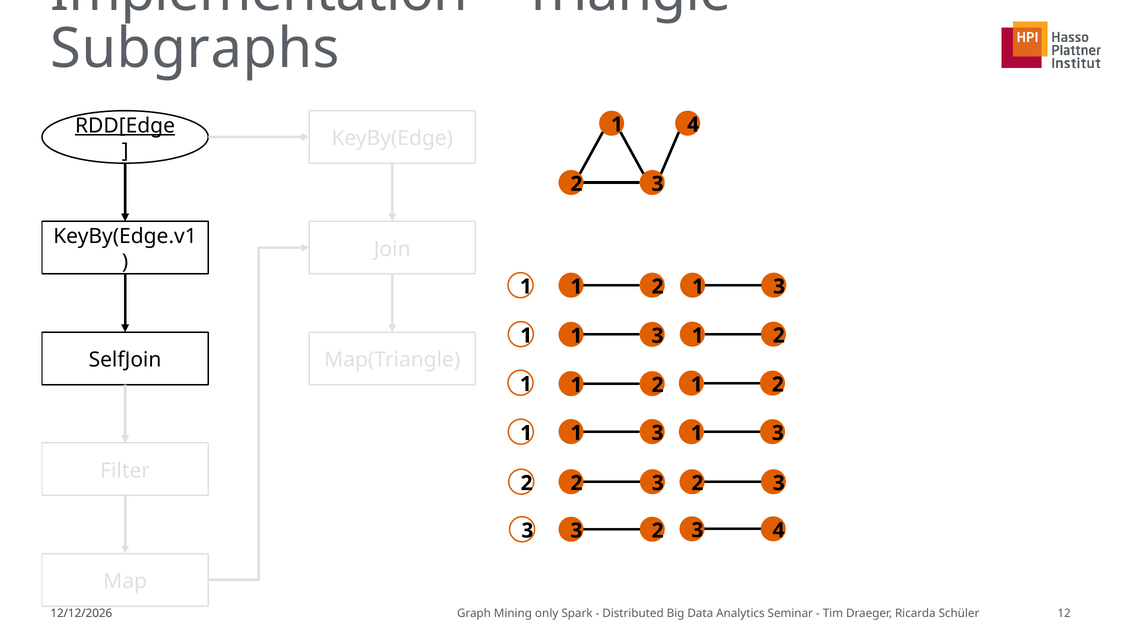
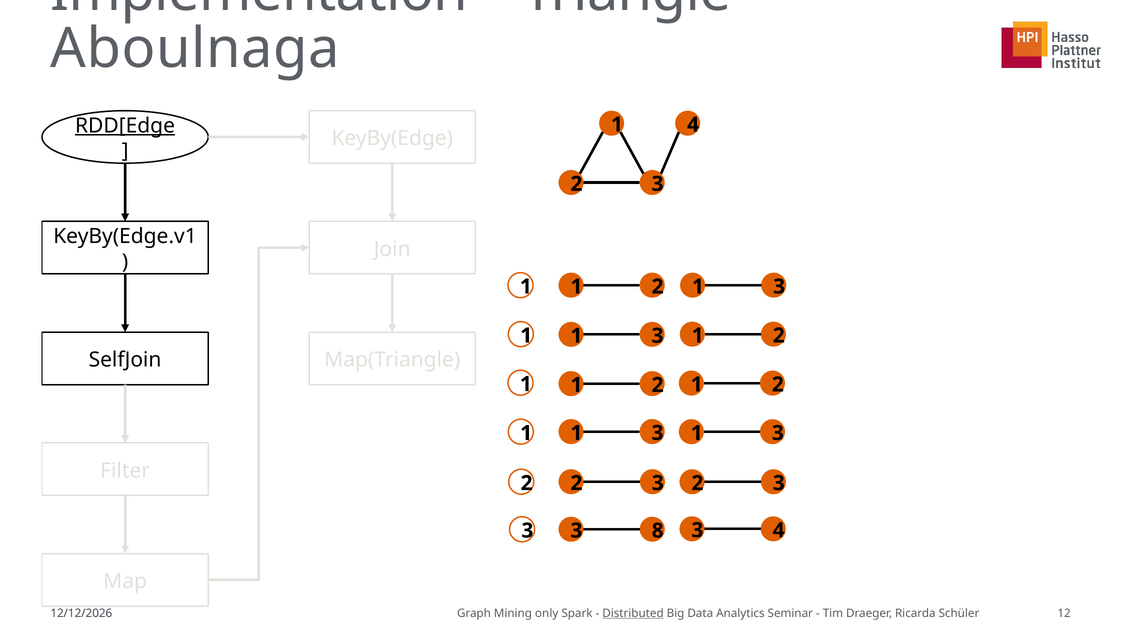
Subgraphs: Subgraphs -> Aboulnaga (195, 49)
2: 2 -> 8 (658, 531)
Distributed underline: none -> present (633, 614)
